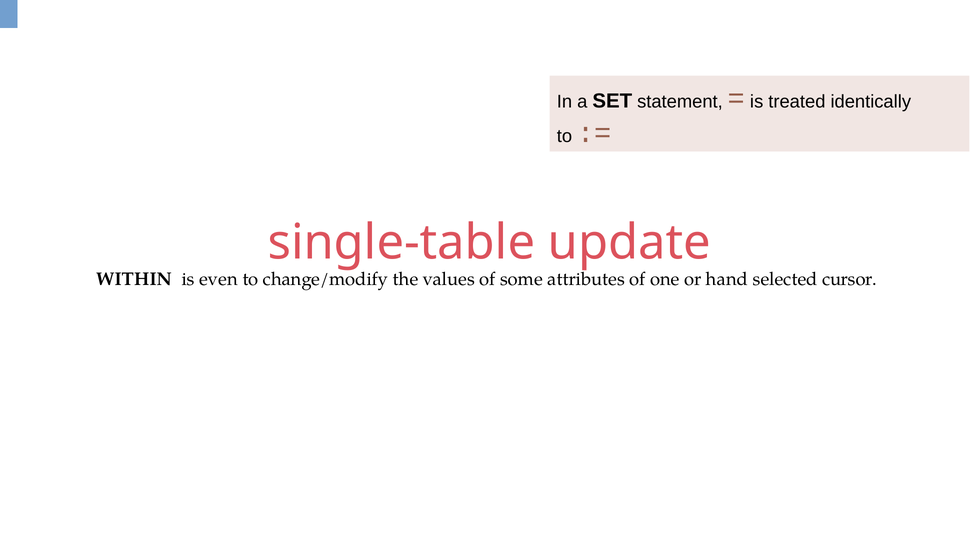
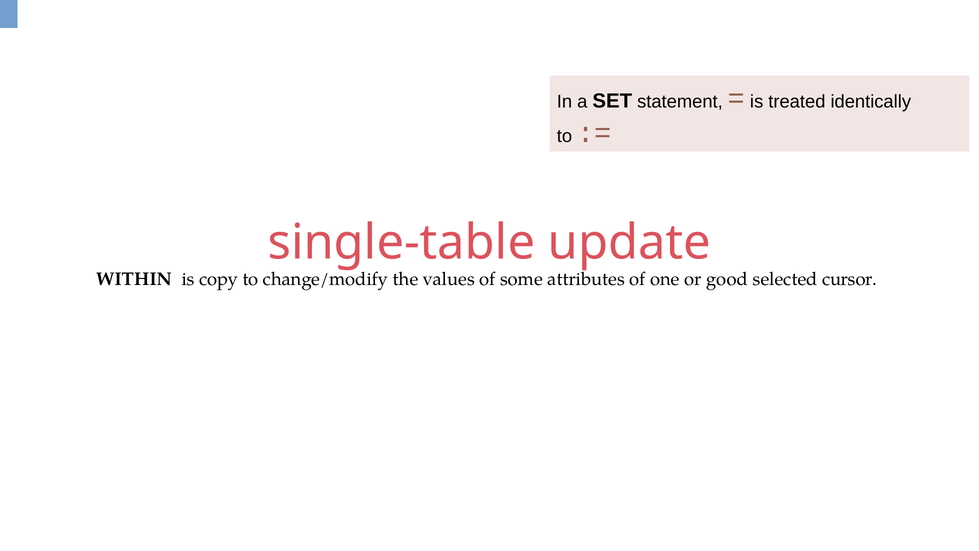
even: even -> copy (219, 279)
hand: hand -> good (727, 279)
